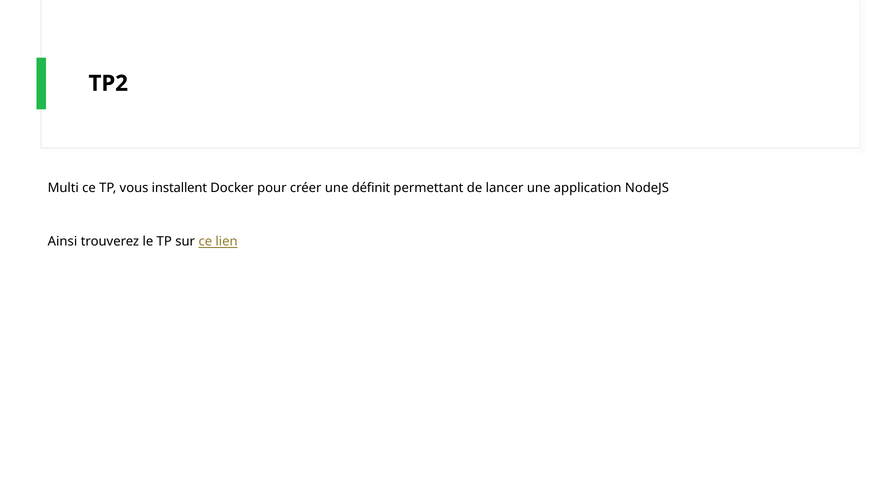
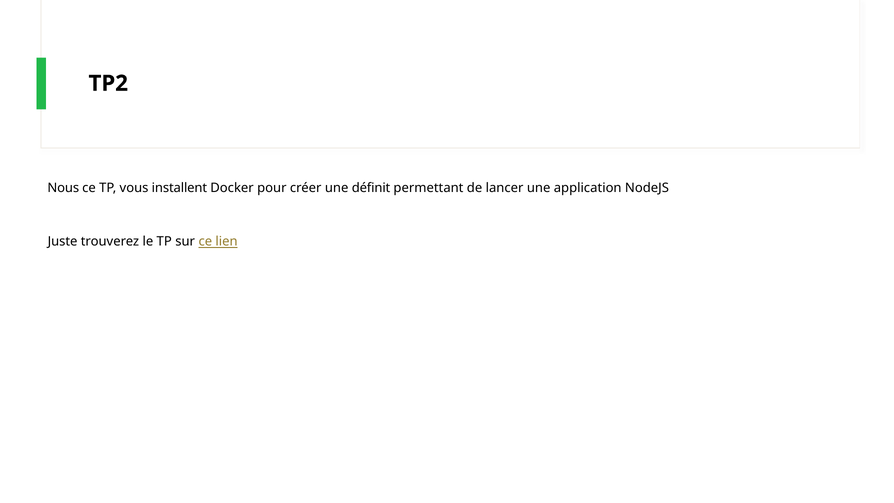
Multi: Multi -> Nous (63, 188)
Ainsi: Ainsi -> Juste (63, 241)
